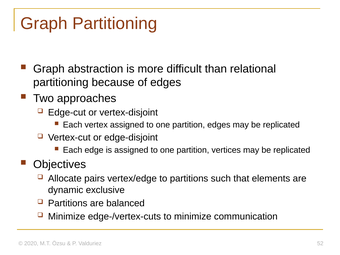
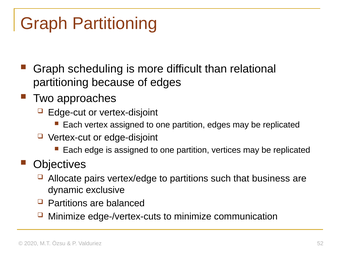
abstraction: abstraction -> scheduling (95, 69)
elements: elements -> business (271, 179)
